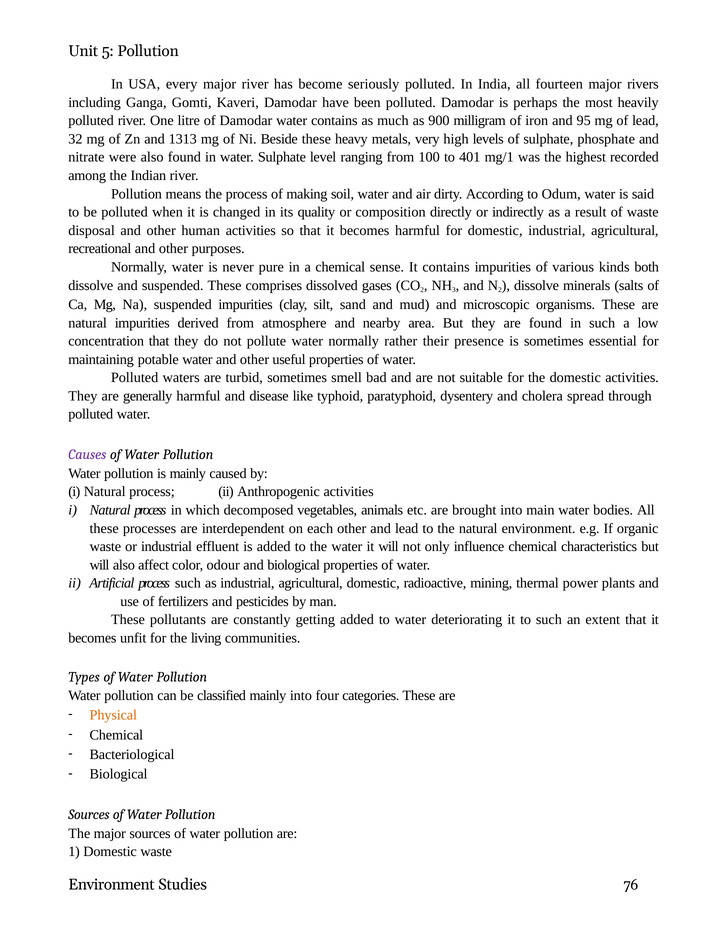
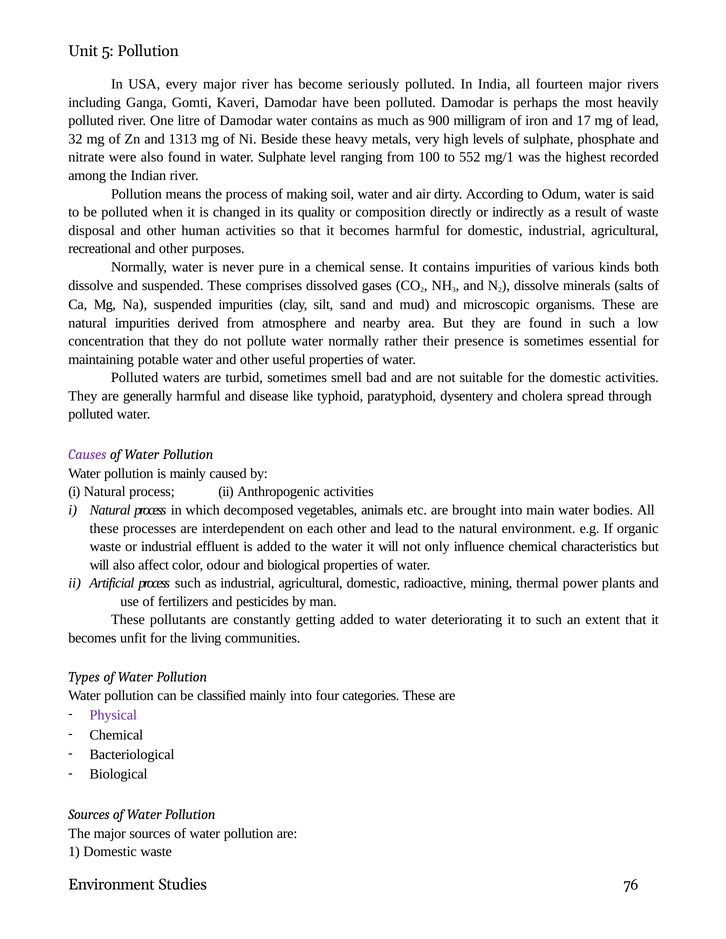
95: 95 -> 17 (584, 121)
401: 401 -> 552 (470, 157)
Physical colour: orange -> purple (113, 715)
